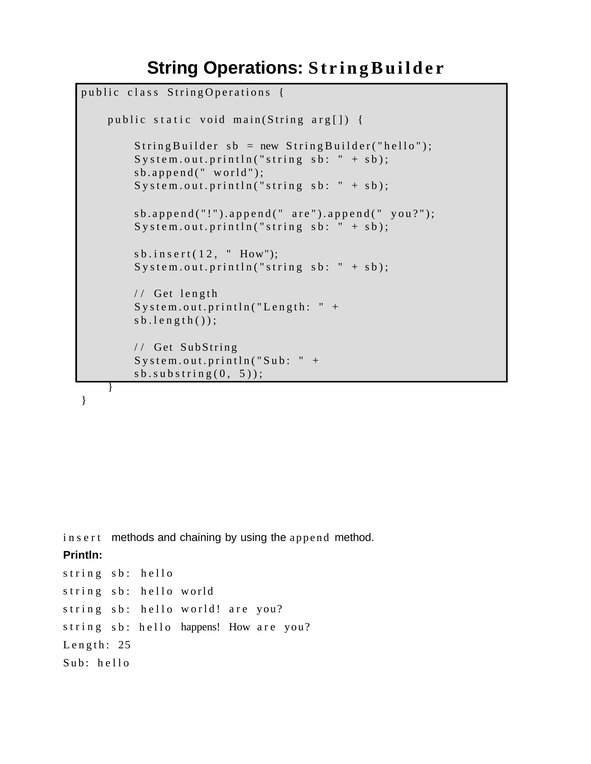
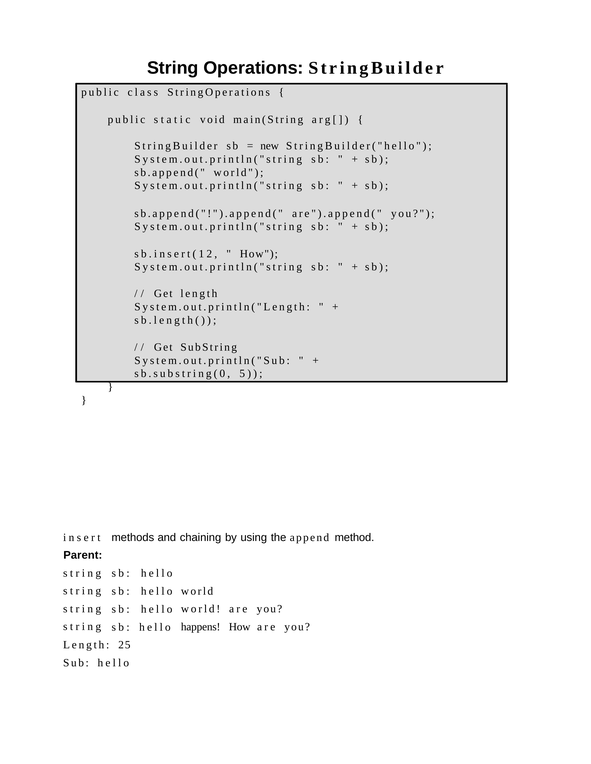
Println: Println -> Parent (83, 556)
